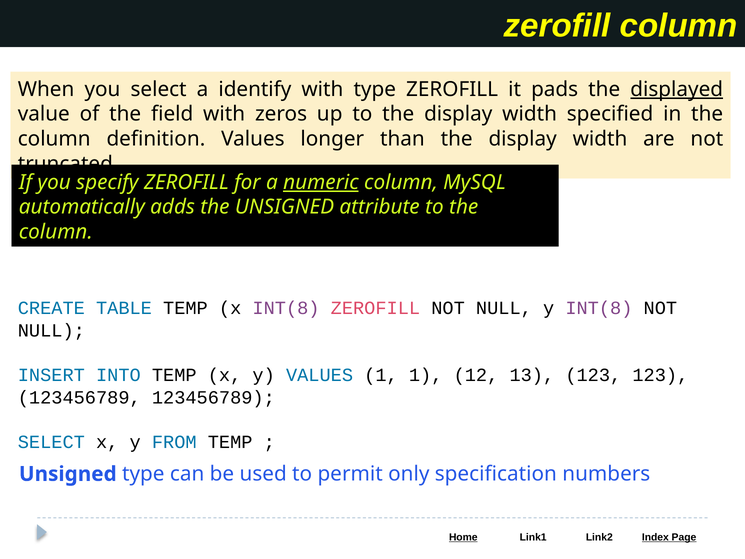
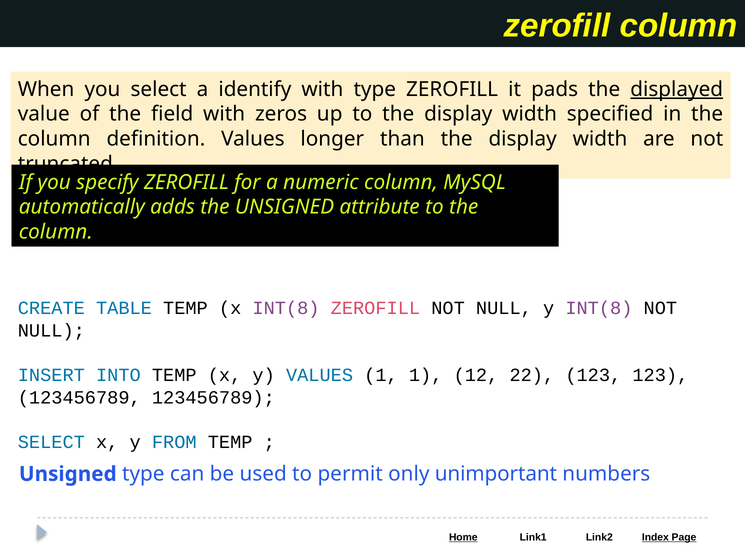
numeric underline: present -> none (321, 182)
13: 13 -> 22 (532, 375)
specification: specification -> unimportant (496, 474)
